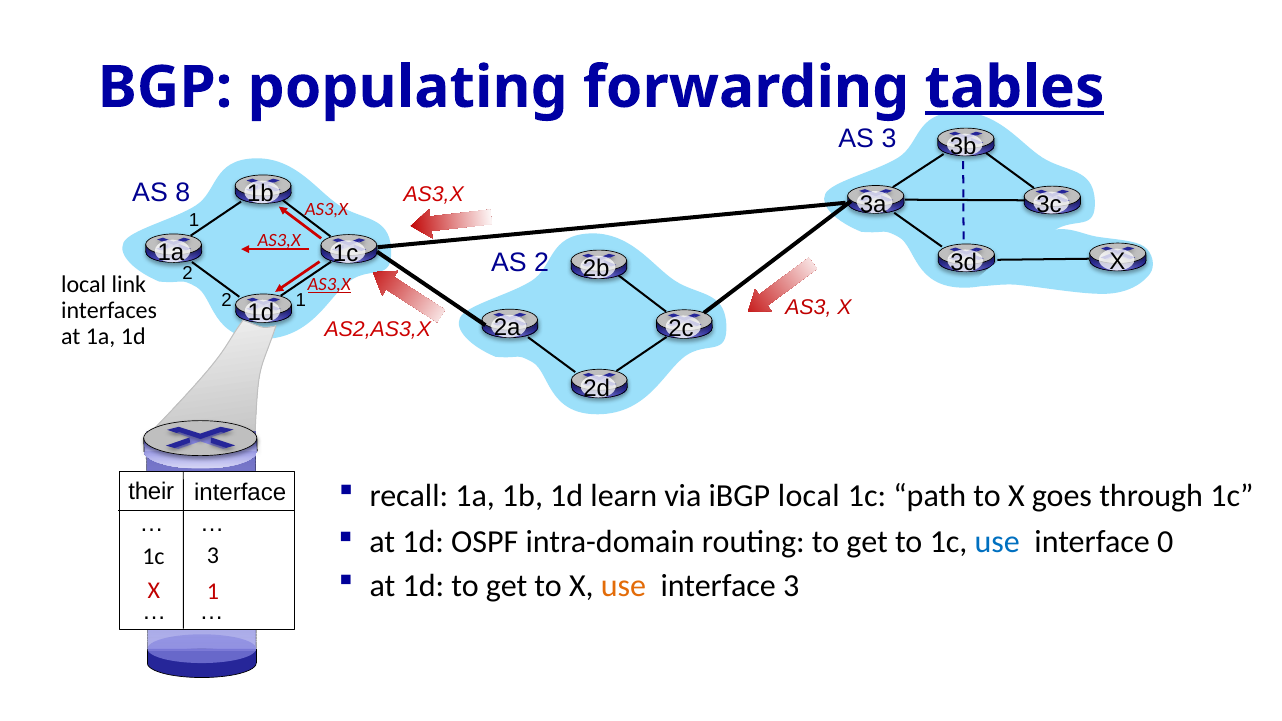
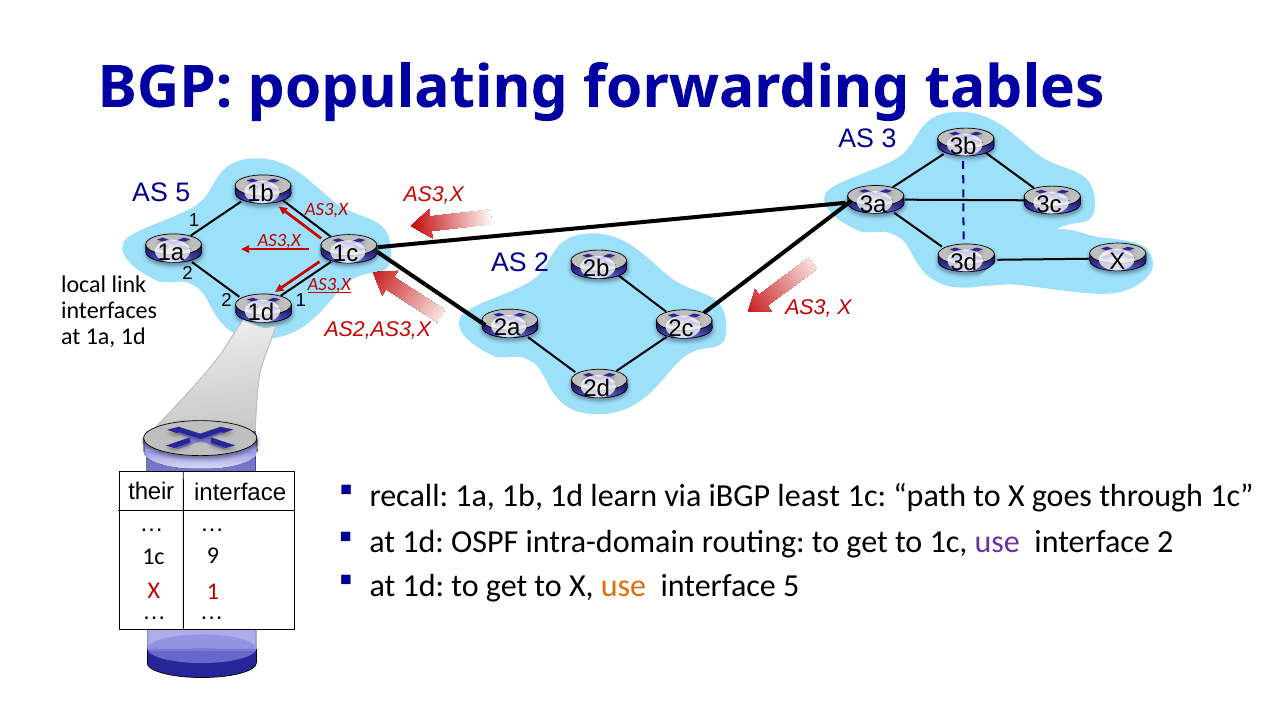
tables underline: present -> none (1014, 88)
AS 8: 8 -> 5 (183, 193)
iBGP local: local -> least (809, 496)
use colour: blue -> purple (997, 542)
interface 0: 0 -> 2 (1165, 542)
1c 3: 3 -> 9 (213, 556)
interface 3: 3 -> 5 (791, 586)
